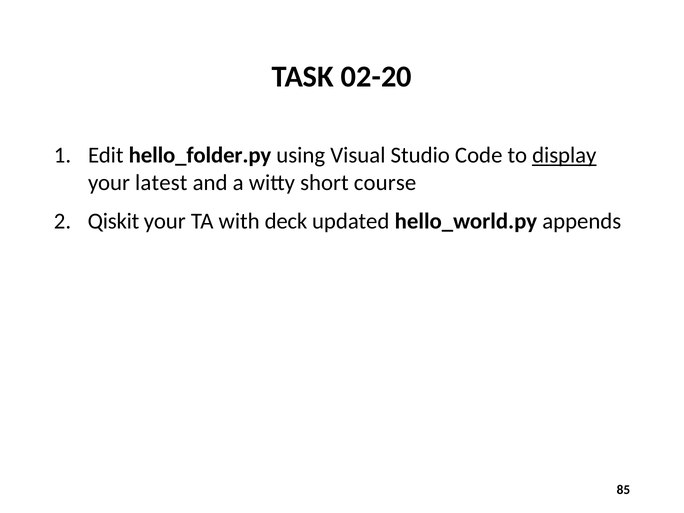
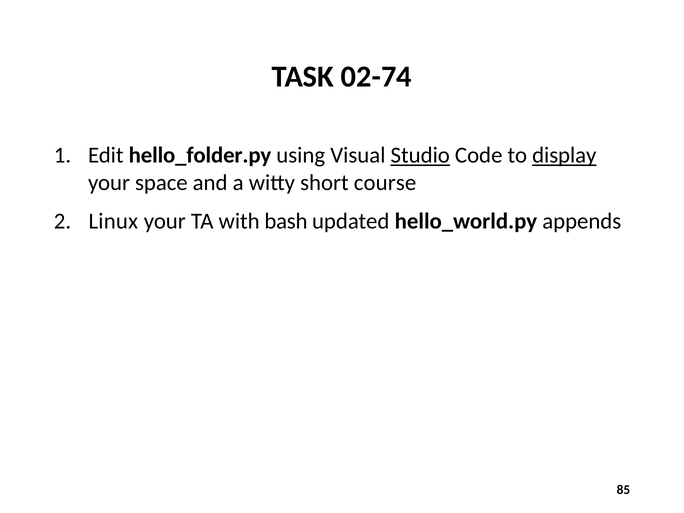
02-20: 02-20 -> 02-74 (376, 77)
Studio underline: none -> present (420, 155)
latest: latest -> space (161, 183)
Qiskit: Qiskit -> Linux (113, 221)
deck: deck -> bash (286, 221)
